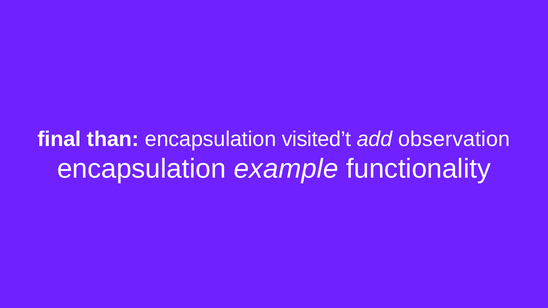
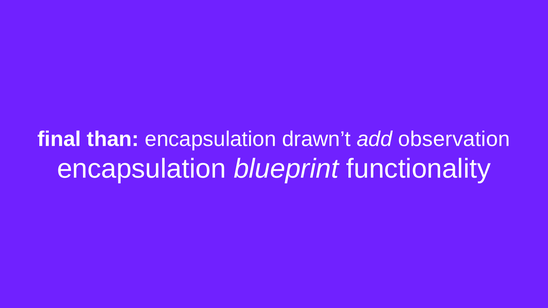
visited’t: visited’t -> drawn’t (316, 139)
example: example -> blueprint (286, 169)
